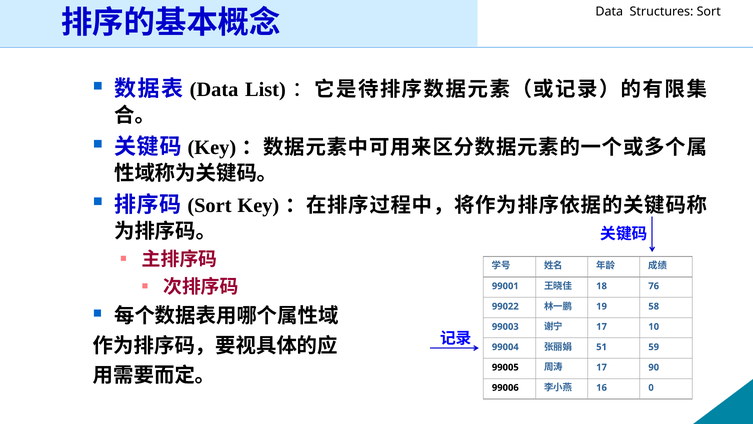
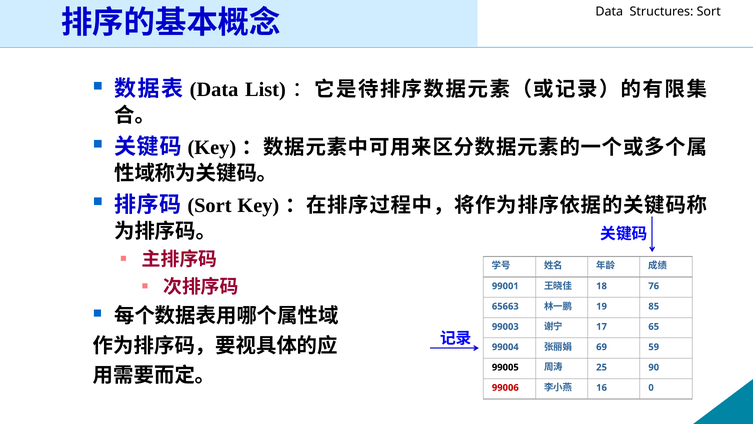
99022: 99022 -> 65663 (505, 306)
58: 58 -> 85 (654, 306)
10: 10 -> 65 (654, 326)
51: 51 -> 69 (602, 347)
17: 17 -> 25 (602, 367)
99006 colour: black -> red (505, 387)
